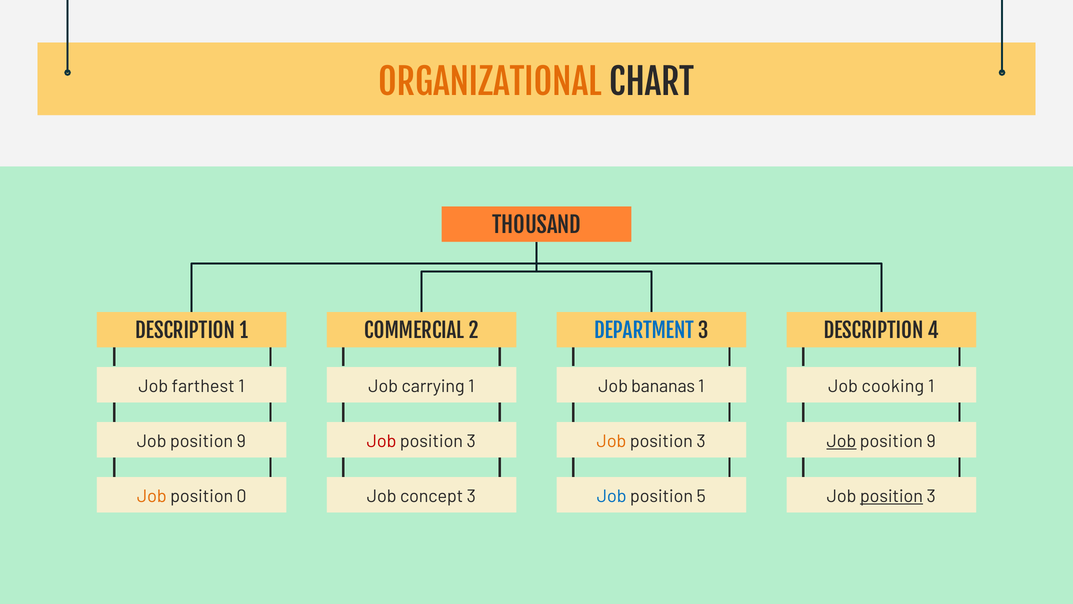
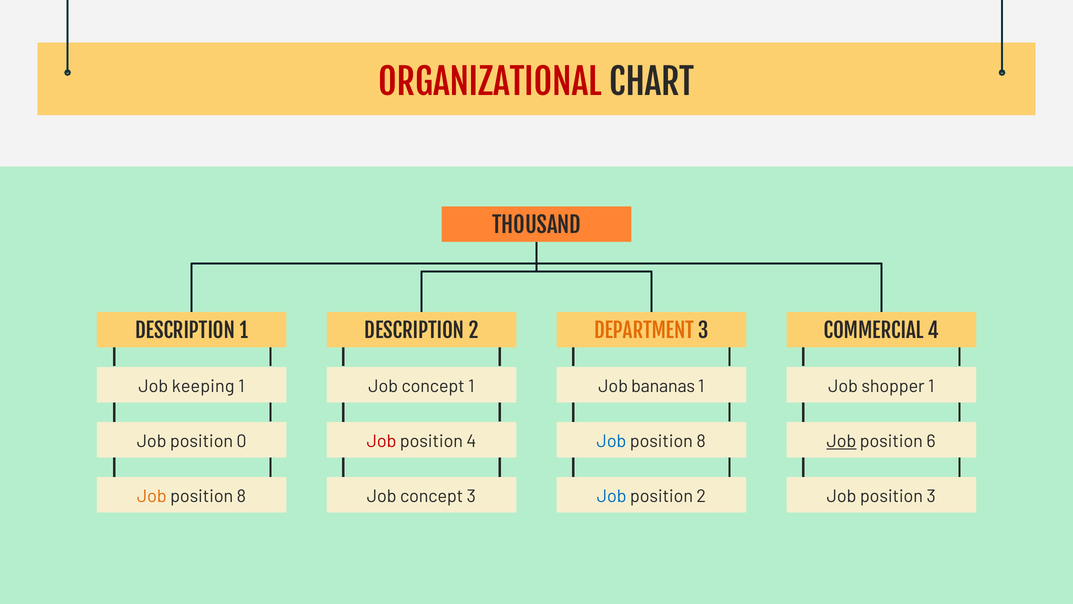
ORGANIZATIONAL colour: orange -> red (490, 84)
COMMERCIAL: COMMERCIAL -> DESCRIPTION (414, 331)
DEPARTMENT colour: blue -> orange (644, 331)
DESCRIPTION: DESCRIPTION -> COMMERCIAL (874, 331)
farthest: farthest -> keeping (203, 386)
carrying: carrying -> concept (433, 386)
cooking: cooking -> shopper (893, 386)
9: 9 -> 0 (241, 441)
3: 3 -> 4 (471, 441)
Job colour: orange -> blue (611, 441)
3: 3 -> 8 (701, 441)
9: 9 -> 6 (931, 441)
0: 0 -> 8 (241, 496)
position 5: 5 -> 2 (701, 496)
position underline: present -> none (891, 496)
